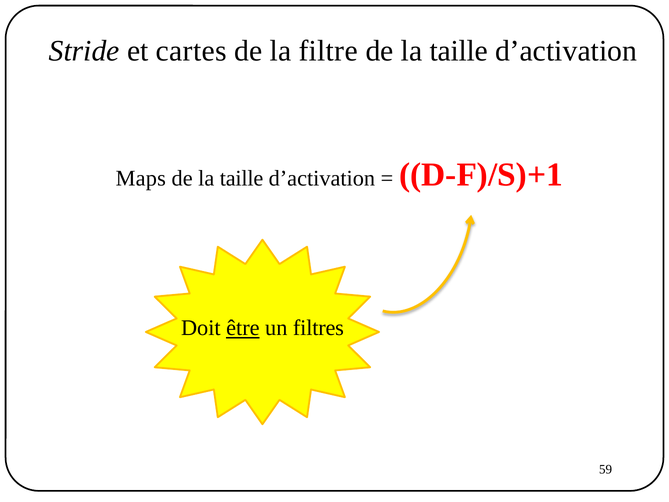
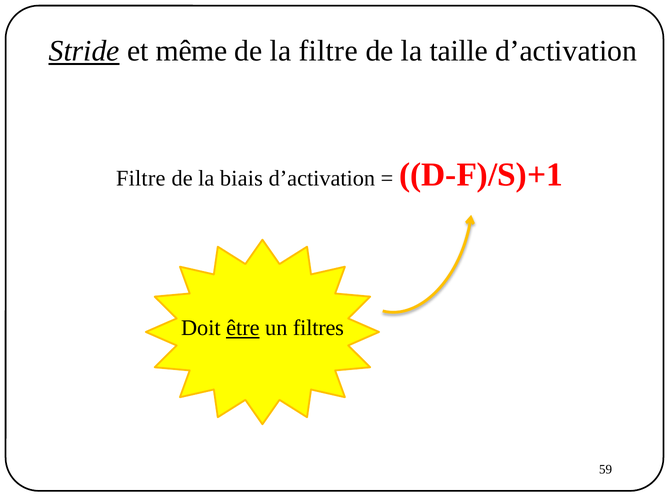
Stride underline: none -> present (84, 51)
cartes: cartes -> même (192, 51)
Maps: Maps -> Filtre (141, 178)
taille: taille -> biais (241, 178)
